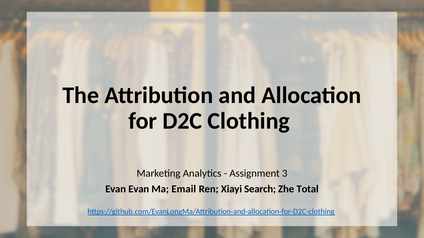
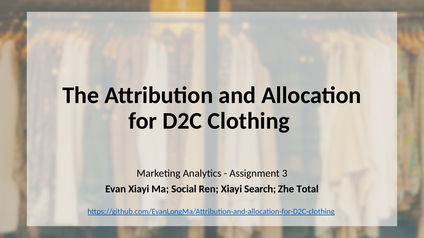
Evan Evan: Evan -> Xiayi (139, 189)
Email: Email -> Social (184, 189)
